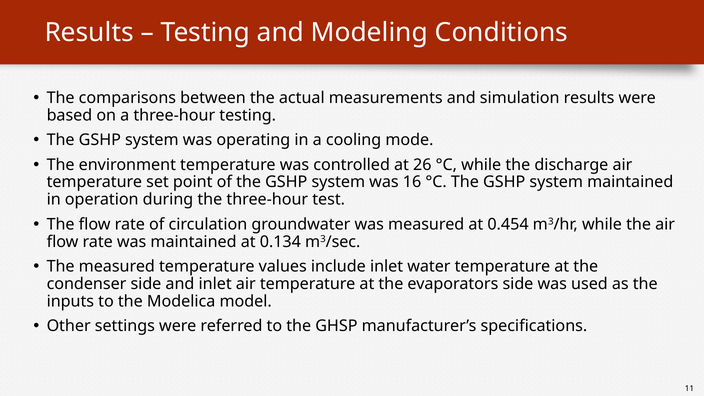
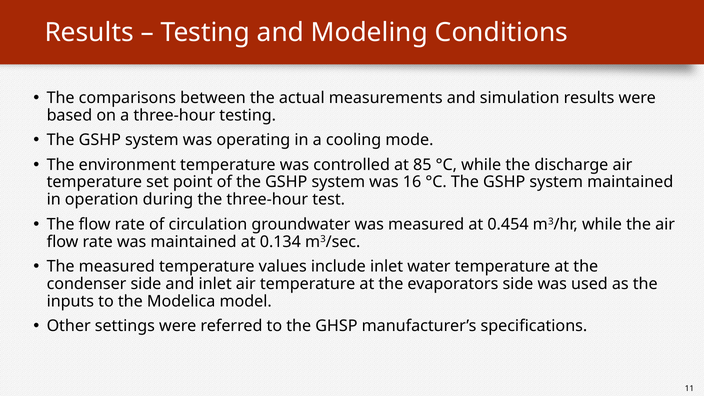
26: 26 -> 85 (422, 165)
